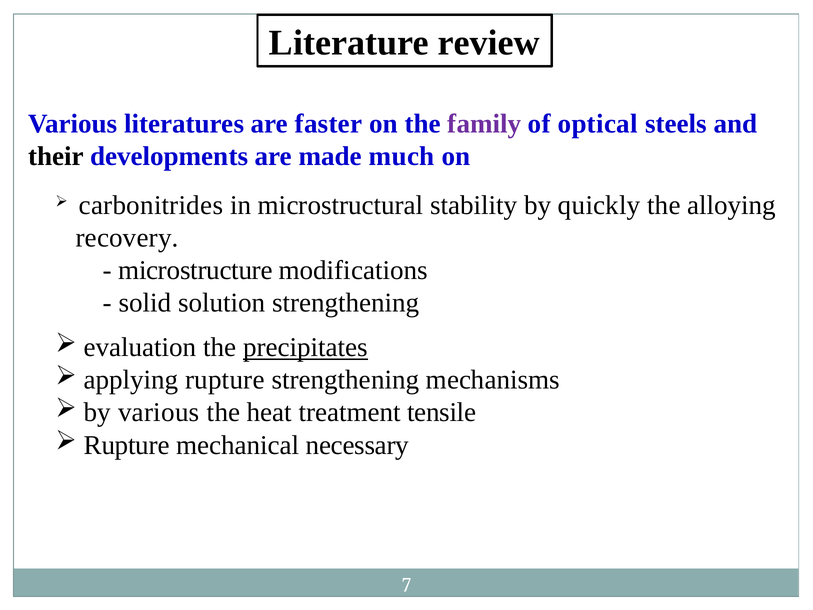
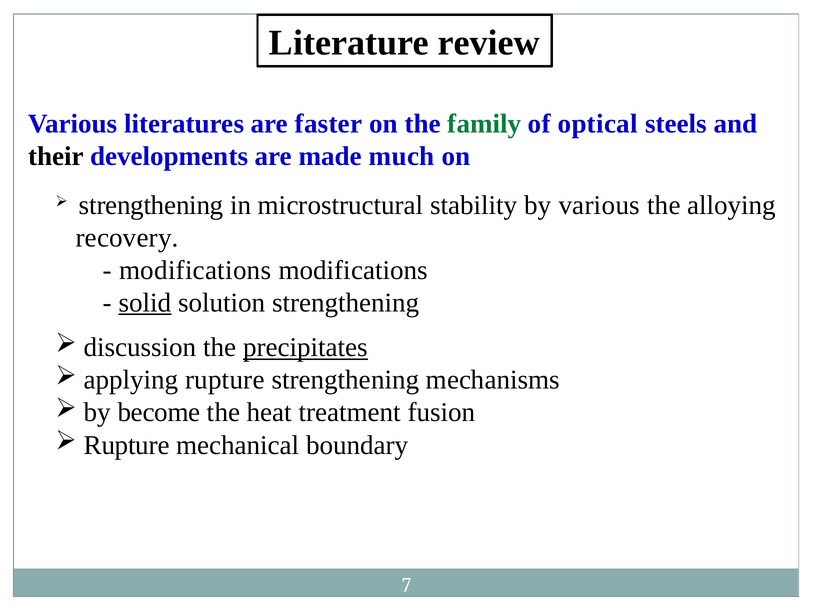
family colour: purple -> green (484, 124)
carbonitrides: carbonitrides -> strengthening (151, 205)
by quickly: quickly -> various (599, 205)
microstructure: microstructure -> modifications (195, 270)
solid underline: none -> present (145, 303)
evaluation: evaluation -> discussion (140, 347)
by various: various -> become (159, 412)
tensile: tensile -> fusion (441, 412)
necessary: necessary -> boundary (357, 445)
